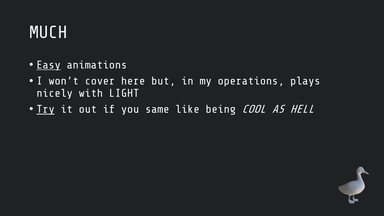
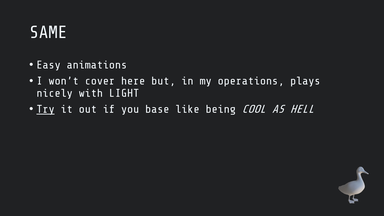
MUCH: MUCH -> SAME (48, 32)
Easy underline: present -> none (49, 65)
same: same -> base (157, 109)
